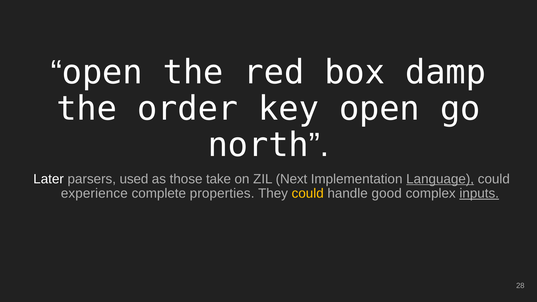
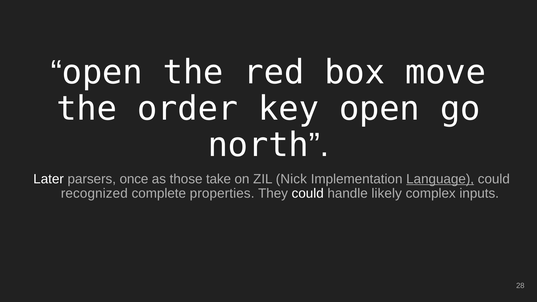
damp: damp -> move (446, 73)
used: used -> once (134, 179)
Next: Next -> Nick (291, 179)
experience: experience -> recognized (94, 193)
could colour: yellow -> white (308, 193)
good: good -> likely (387, 193)
inputs underline: present -> none (479, 193)
